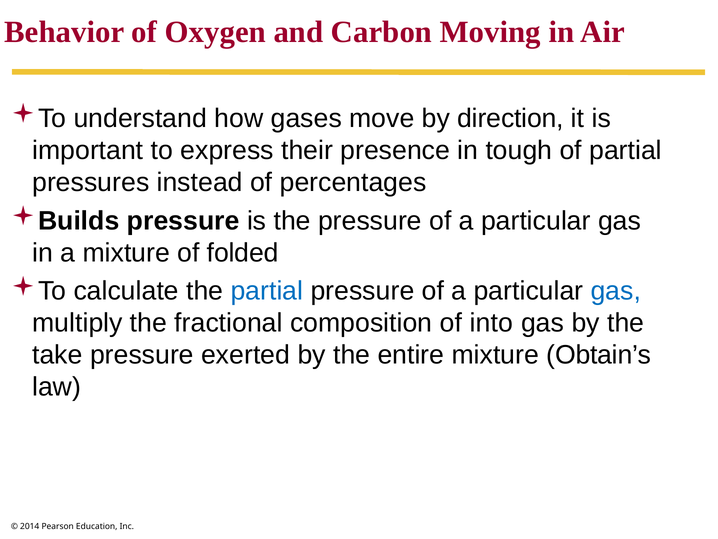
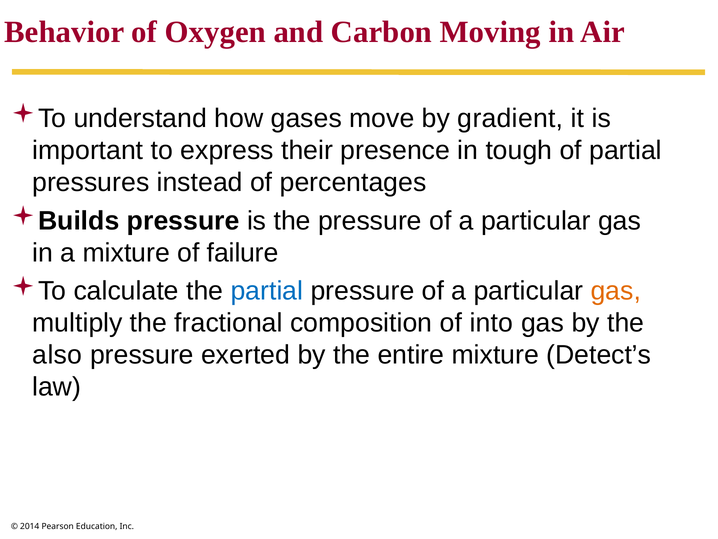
direction: direction -> gradient (510, 118)
folded: folded -> failure (243, 253)
gas colour: blue -> orange (616, 291)
take: take -> also (57, 355)
Obtain’s: Obtain’s -> Detect’s (599, 355)
